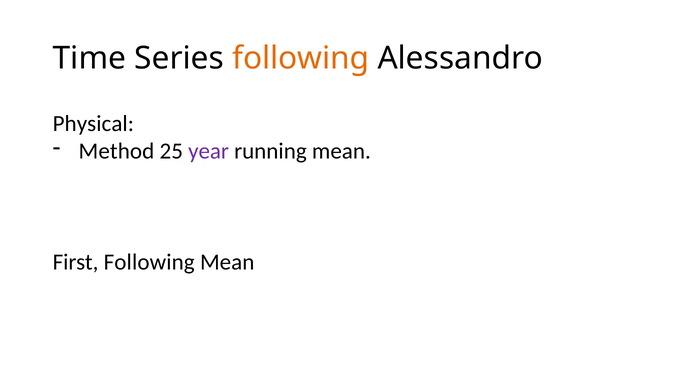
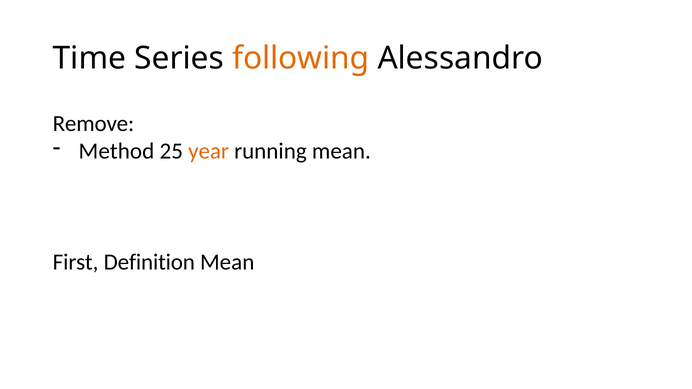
Physical: Physical -> Remove (93, 124)
year colour: purple -> orange (209, 151)
First Following: Following -> Definition (149, 262)
